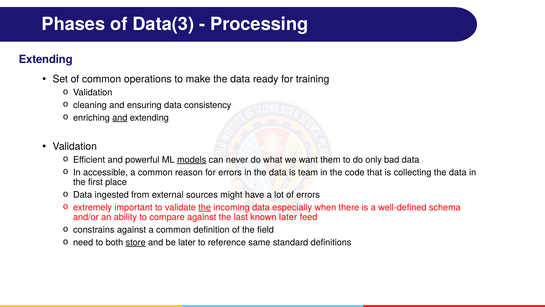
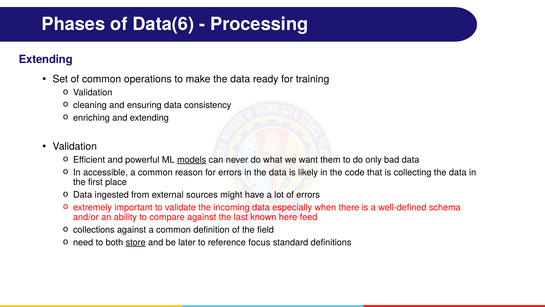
Data(3: Data(3 -> Data(6 (163, 24)
and underline: present -> none (120, 118)
team: team -> likely (308, 172)
the underline: present -> none (205, 207)
known later: later -> here (288, 217)
constrains: constrains -> collections (94, 230)
same: same -> focus (259, 242)
